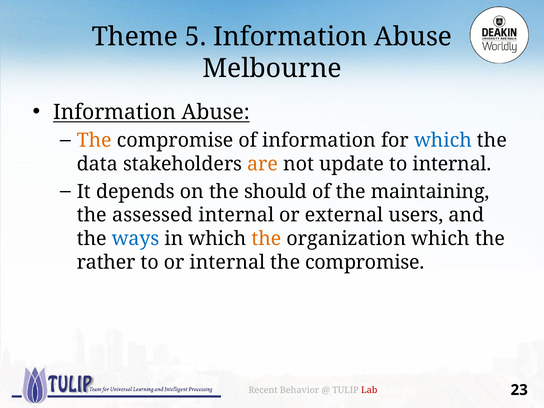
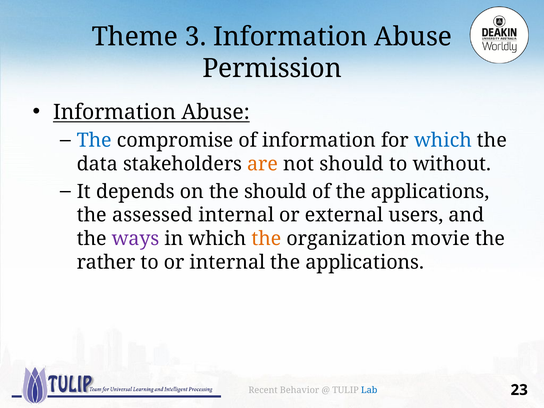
5: 5 -> 3 (196, 37)
Melbourne: Melbourne -> Permission (272, 69)
The colour: orange -> blue (94, 140)
not update: update -> should (352, 164)
to internal: internal -> without (452, 164)
of the maintaining: maintaining -> applications (430, 192)
ways colour: blue -> purple (136, 239)
organization which: which -> movie (440, 239)
compromise: compromise -> applications (365, 262)
Lab colour: red -> blue (369, 390)
